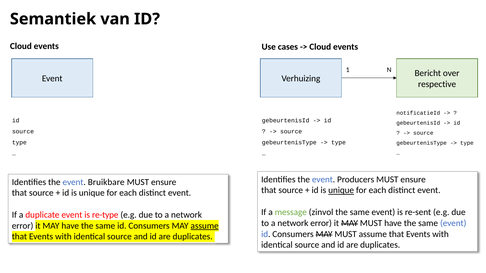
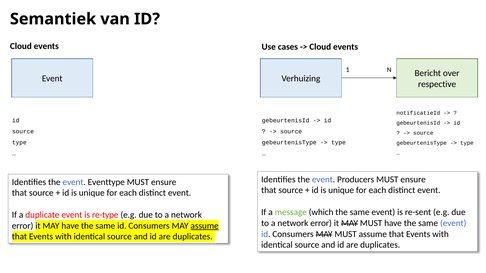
Bruikbare: Bruikbare -> Eventtype (106, 182)
unique underline: present -> none (341, 191)
zinvol: zinvol -> which (321, 212)
